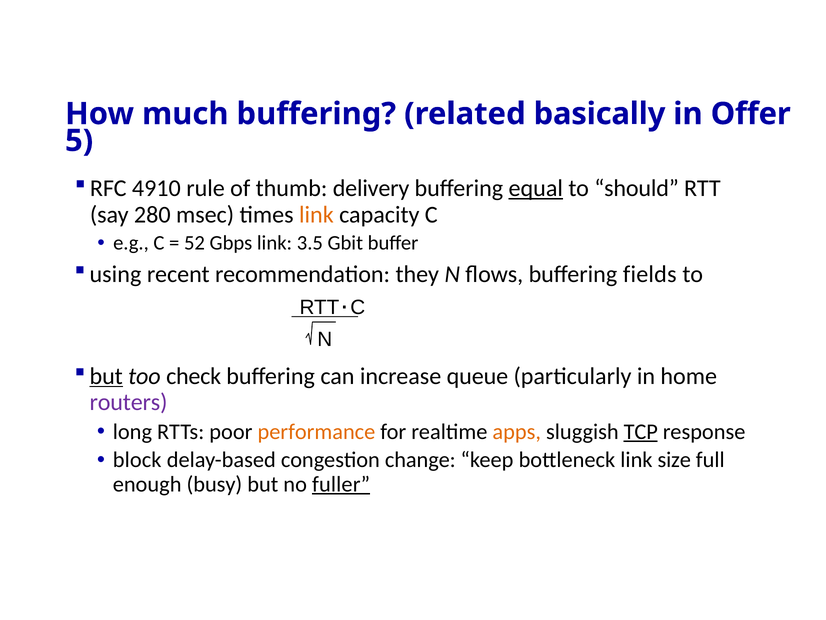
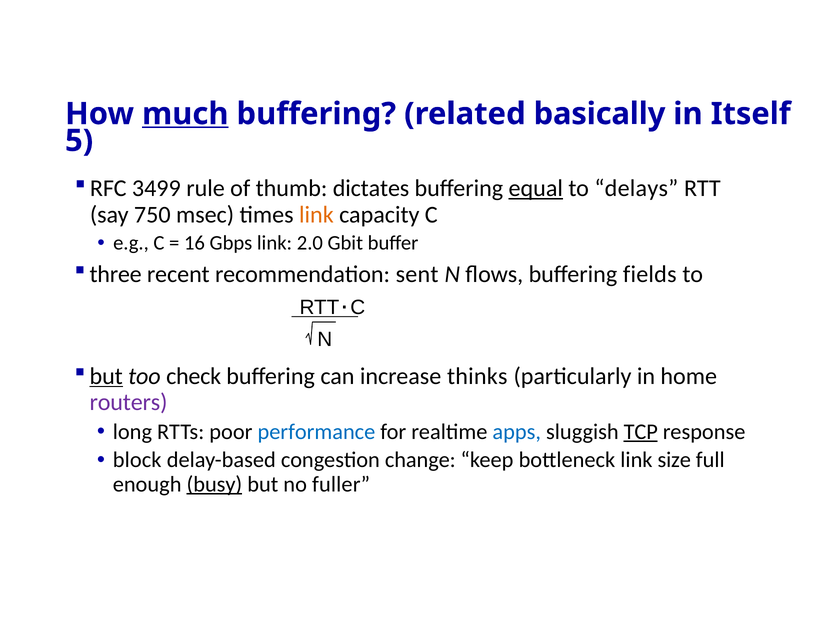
much underline: none -> present (185, 114)
Offer: Offer -> Itself (751, 114)
4910: 4910 -> 3499 (156, 188)
delivery: delivery -> dictates (371, 188)
should: should -> delays (636, 188)
280: 280 -> 750 (152, 214)
52: 52 -> 16 (194, 243)
3.5: 3.5 -> 2.0 (310, 243)
using: using -> three (116, 274)
they: they -> sent (417, 274)
queue: queue -> thinks (477, 376)
performance colour: orange -> blue (316, 431)
apps colour: orange -> blue (517, 431)
busy underline: none -> present (214, 484)
fuller underline: present -> none (341, 484)
